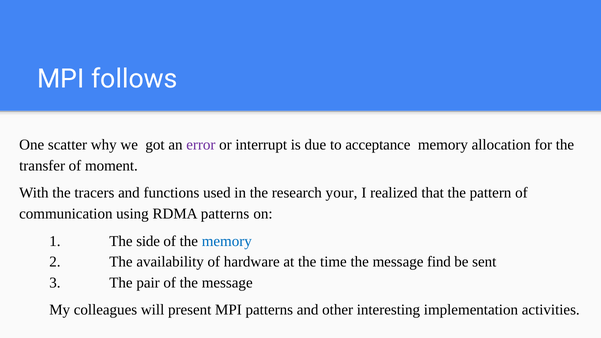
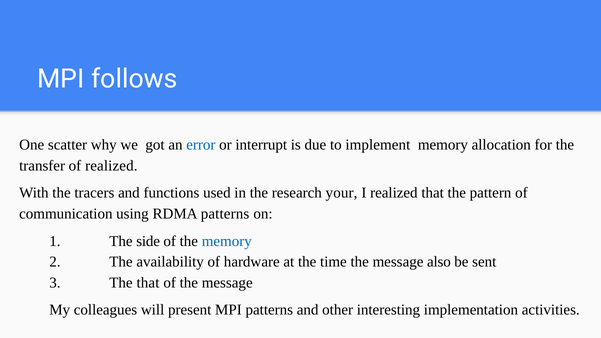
error colour: purple -> blue (201, 145)
acceptance: acceptance -> implement (378, 145)
of moment: moment -> realized (111, 166)
find: find -> also (439, 262)
The pair: pair -> that (148, 283)
